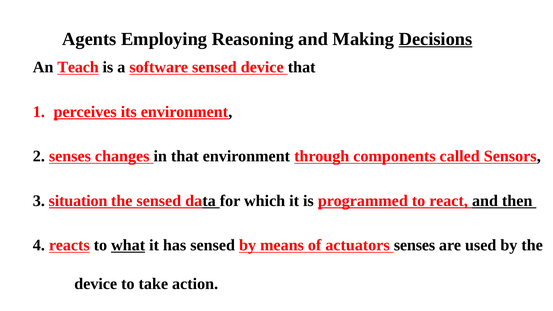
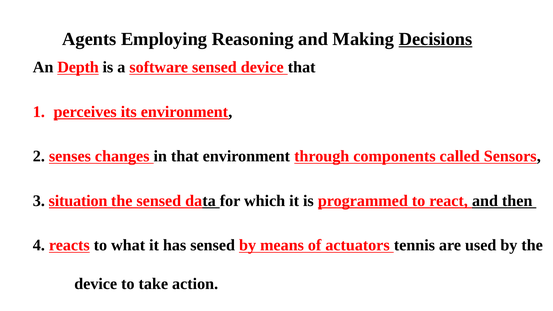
Teach: Teach -> Depth (78, 67)
what underline: present -> none (128, 245)
actuators senses: senses -> tennis (414, 245)
